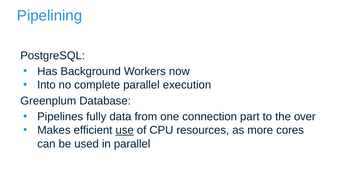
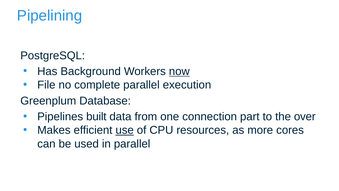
now underline: none -> present (179, 71)
Into: Into -> File (46, 85)
fully: fully -> built (96, 116)
